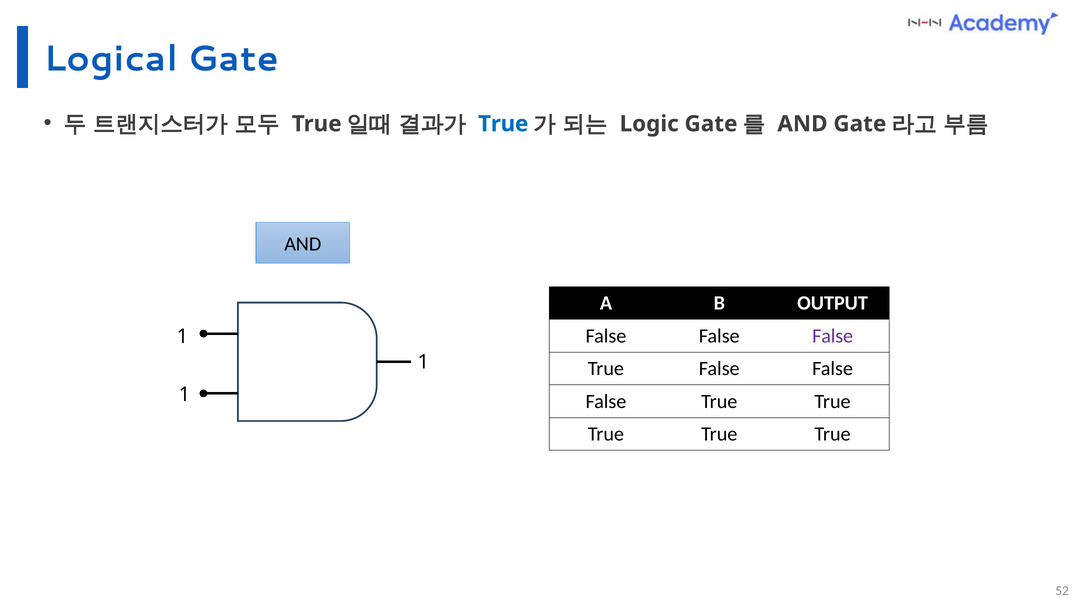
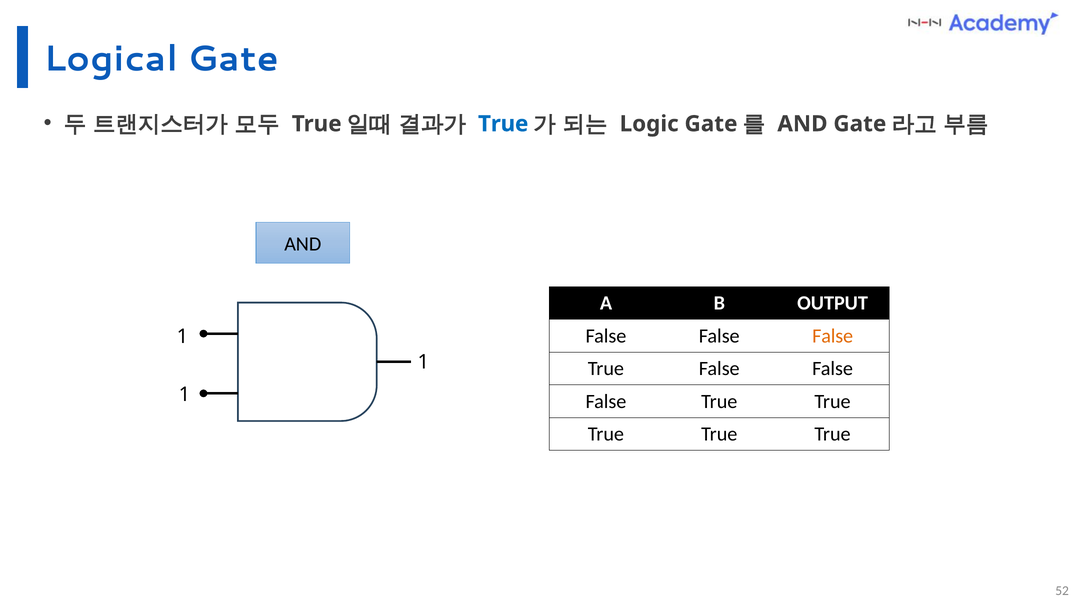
False colour: purple -> orange (833, 336)
